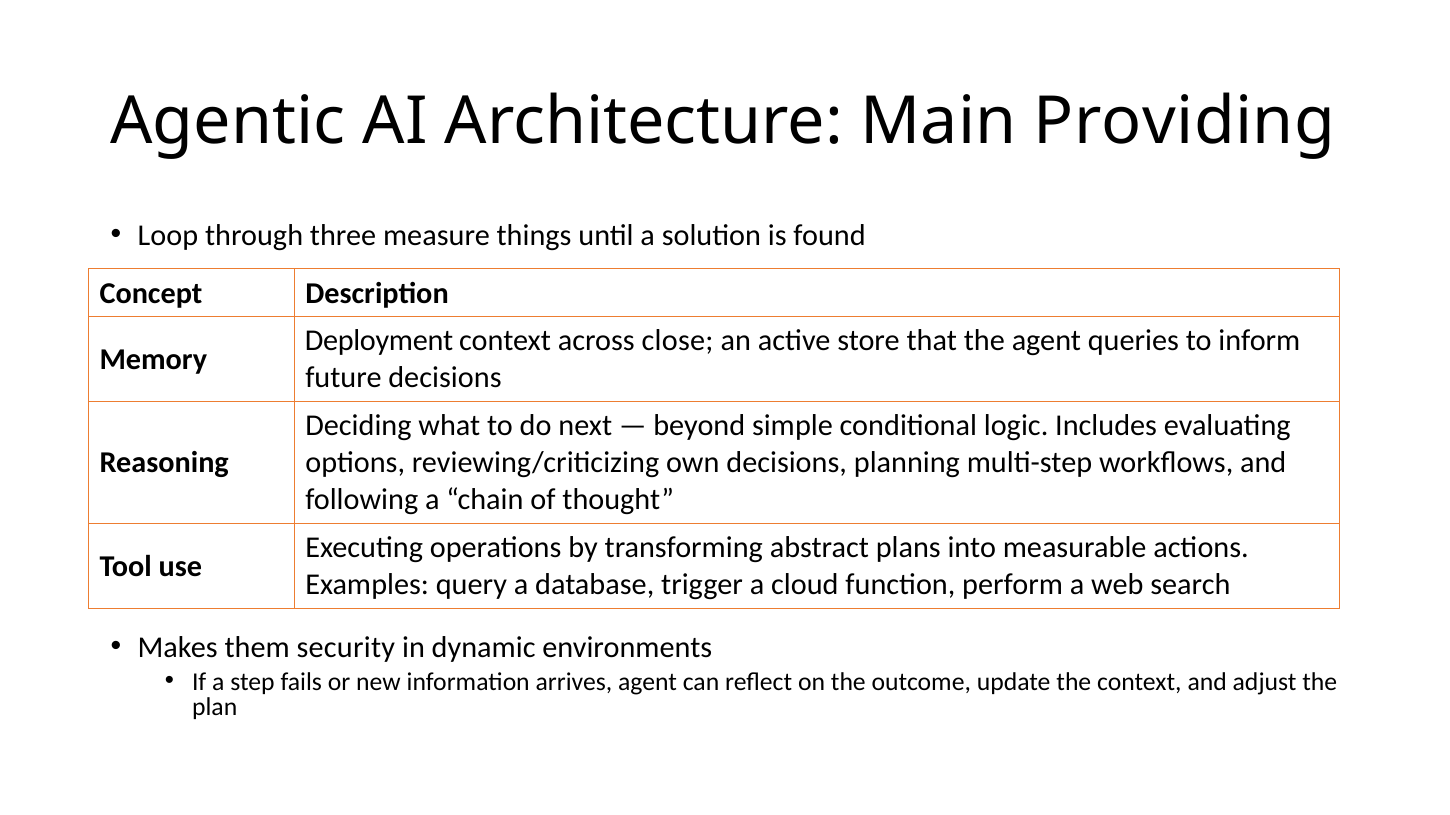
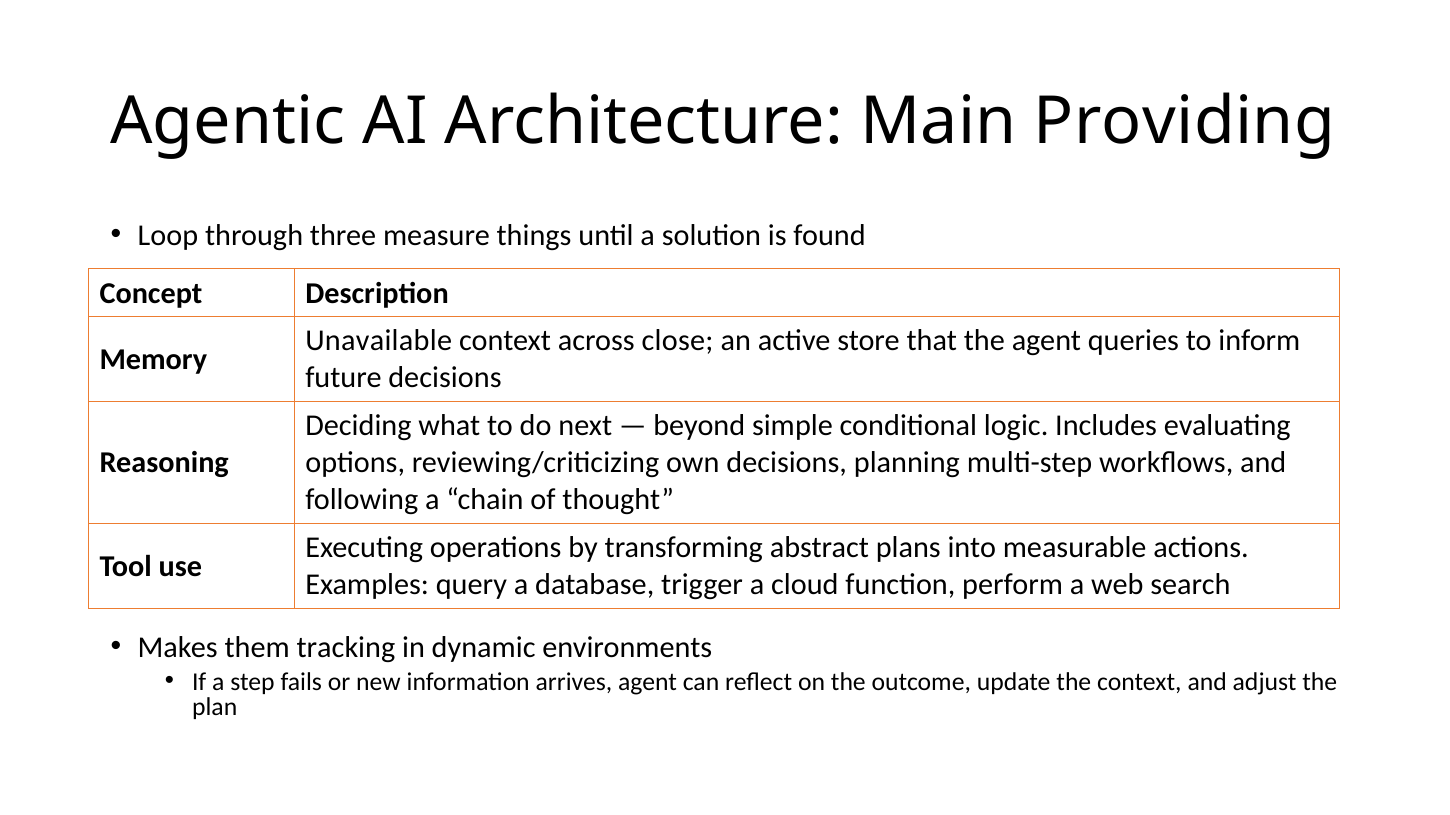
Deployment: Deployment -> Unavailable (379, 341)
security: security -> tracking (346, 648)
